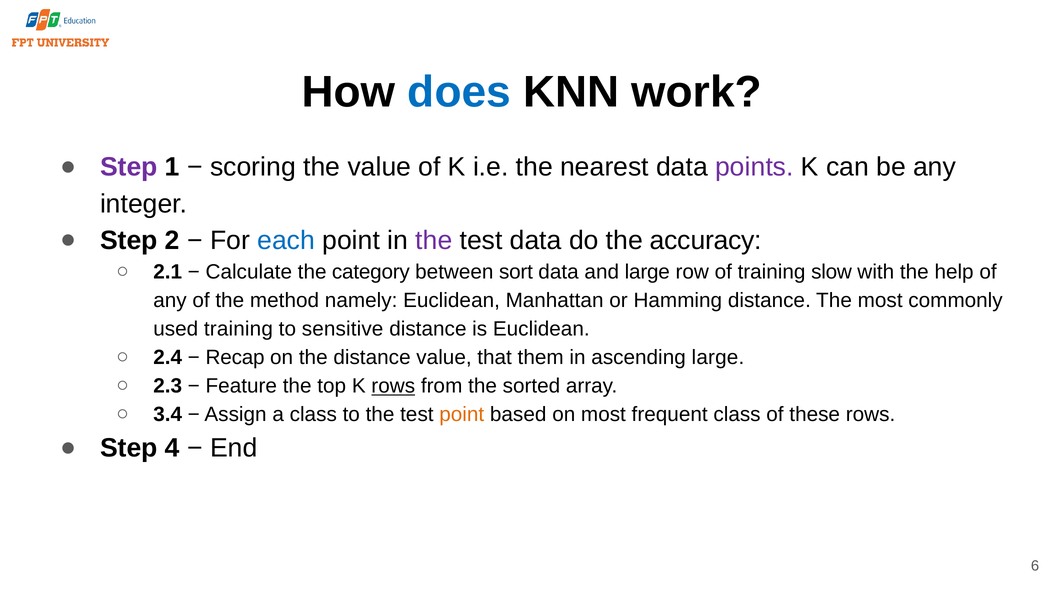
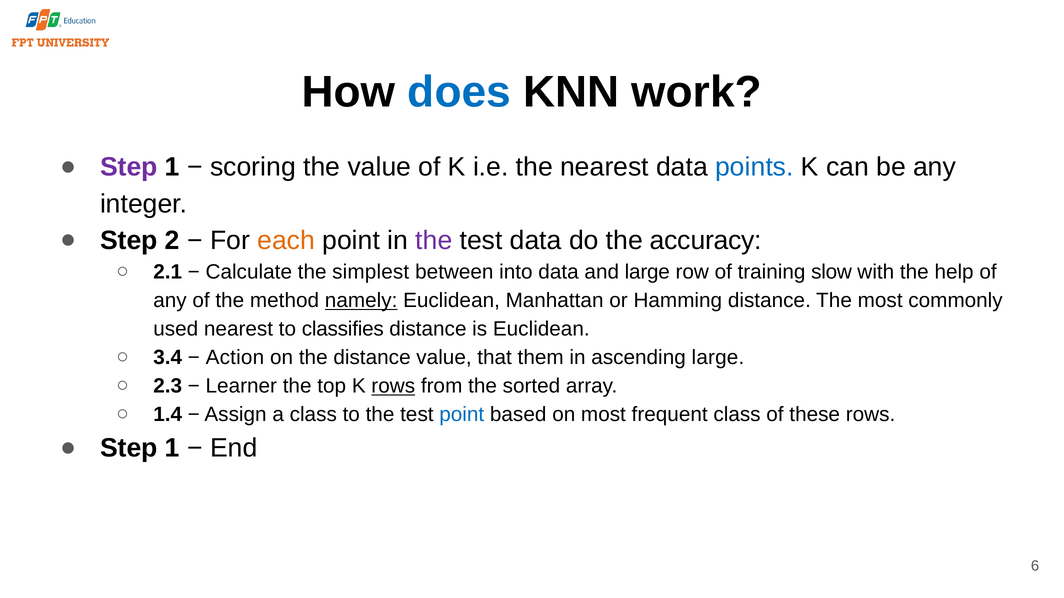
points colour: purple -> blue (754, 167)
each colour: blue -> orange (286, 241)
category: category -> simplest (371, 272)
sort: sort -> into (516, 272)
namely underline: none -> present (361, 301)
used training: training -> nearest (239, 329)
sensitive: sensitive -> classifies (343, 329)
2.4: 2.4 -> 3.4 (168, 358)
Recap: Recap -> Action (235, 358)
Feature: Feature -> Learner (241, 386)
3.4: 3.4 -> 1.4 (168, 415)
point colour: orange -> blue (462, 415)
4: 4 -> 1 (172, 449)
